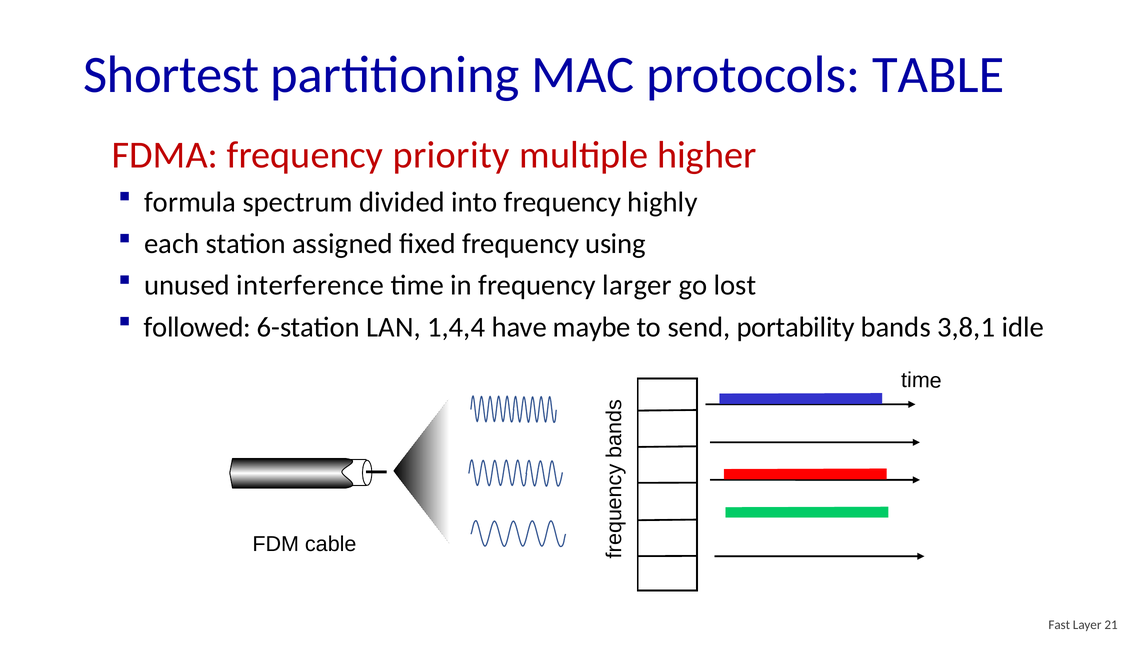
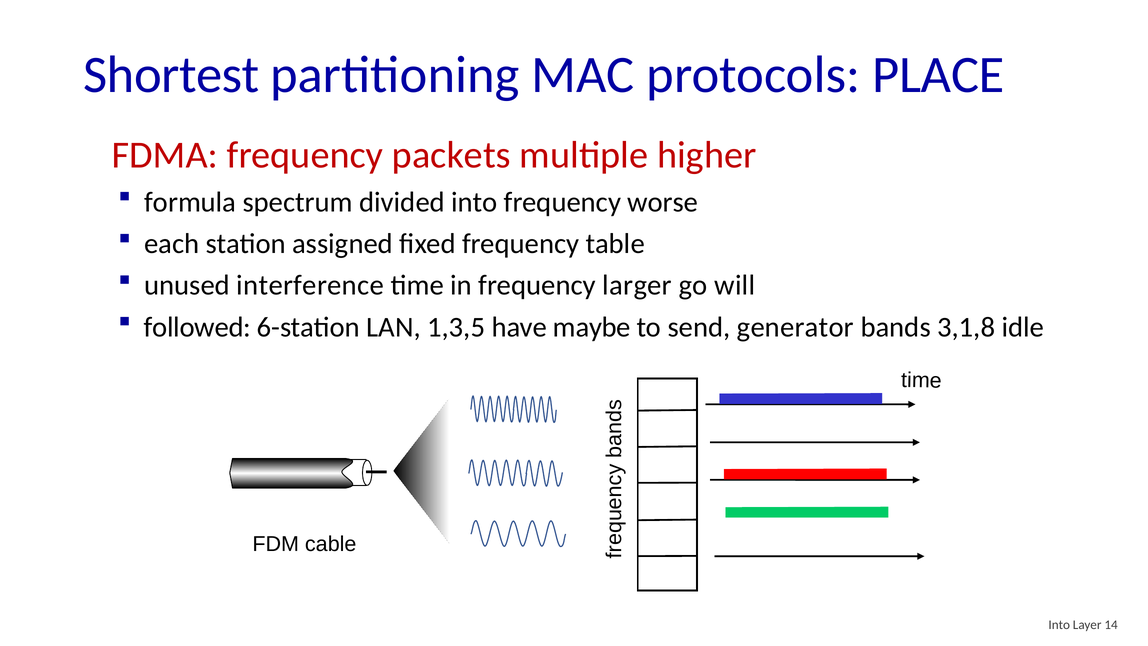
TABLE: TABLE -> PLACE (938, 75)
priority: priority -> packets (451, 155)
highly: highly -> worse (663, 202)
using: using -> table (615, 244)
lost: lost -> will (735, 285)
1,4,4: 1,4,4 -> 1,3,5 (456, 327)
portability: portability -> generator (795, 327)
3,8,1: 3,8,1 -> 3,1,8 (966, 327)
Fast: Fast -> Into (1059, 625)
21: 21 -> 14 (1111, 625)
